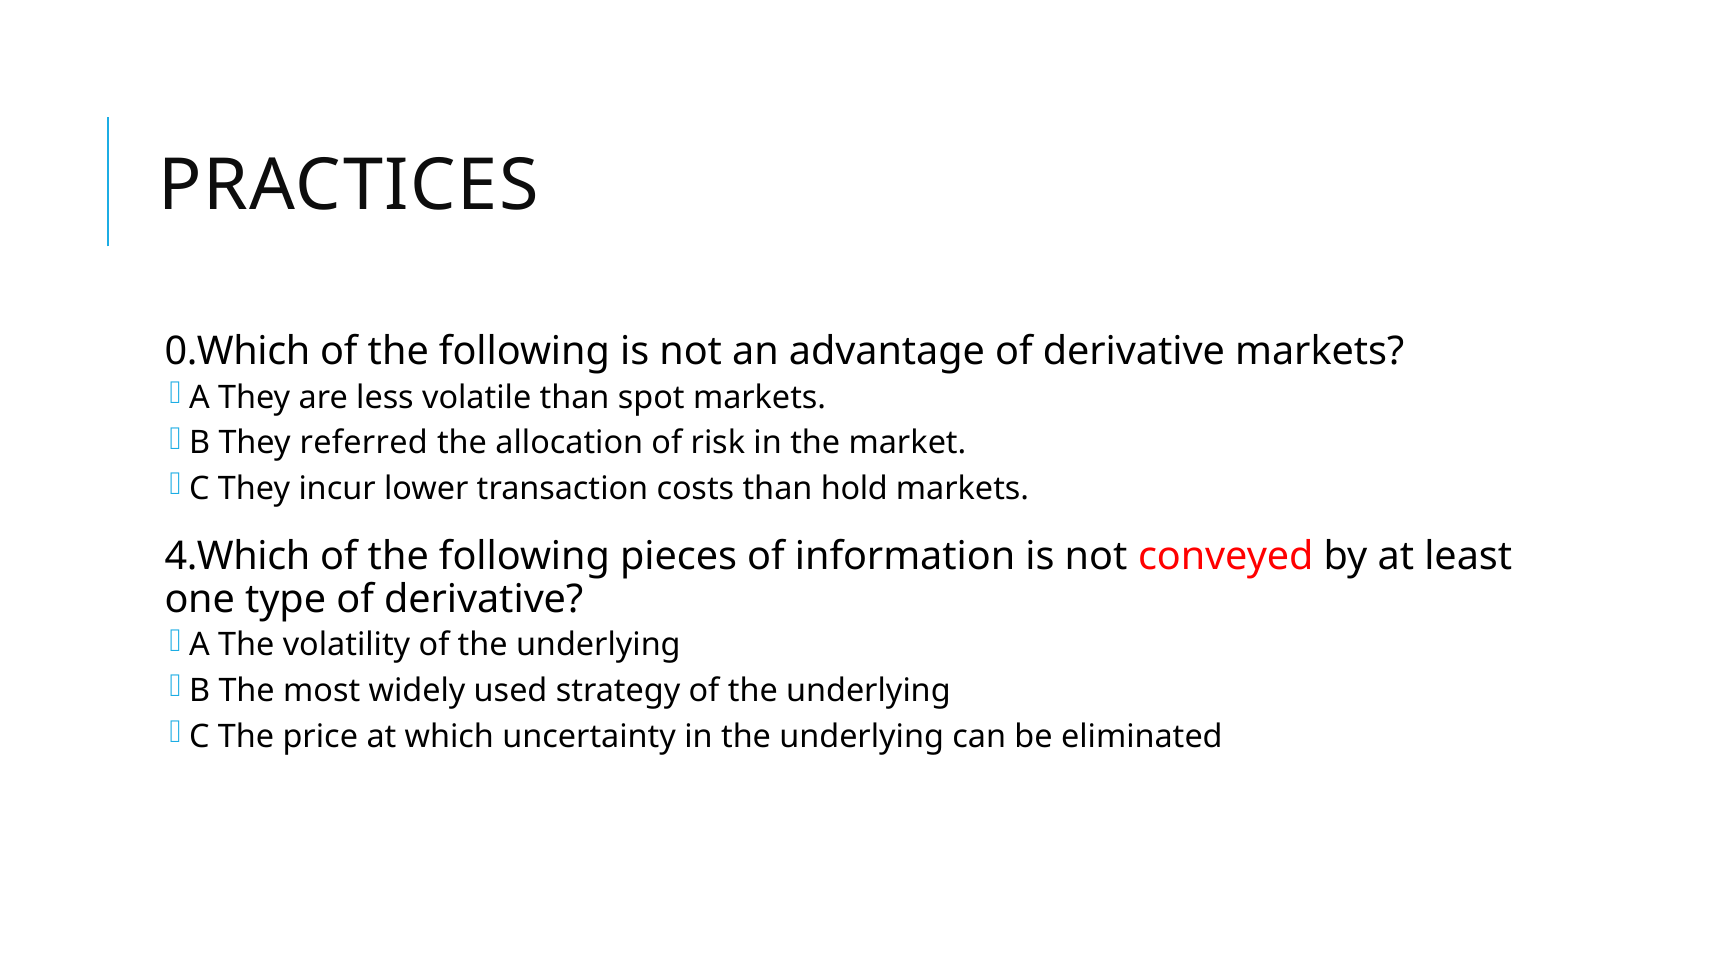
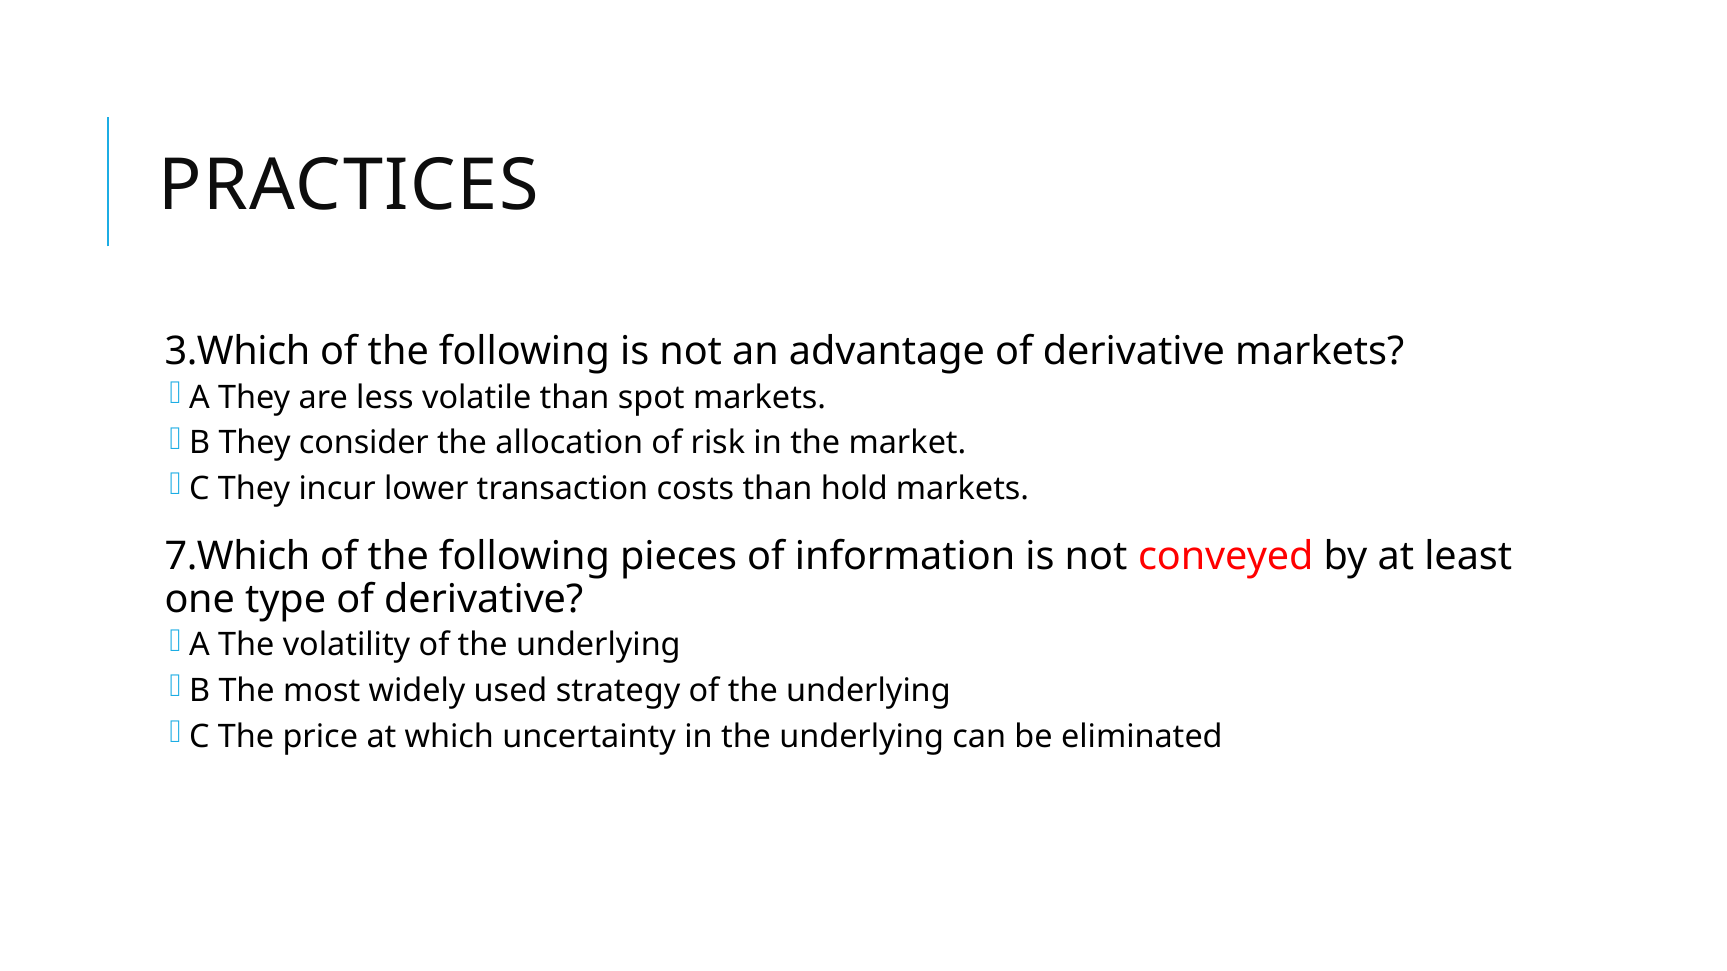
0.Which: 0.Which -> 3.Which (237, 351)
referred: referred -> consider (364, 443)
4.Which: 4.Which -> 7.Which (237, 557)
